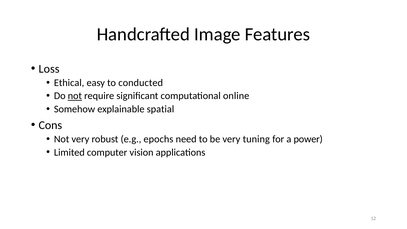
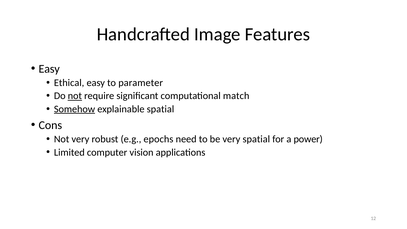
Loss: Loss -> Easy (49, 69)
conducted: conducted -> parameter (141, 83)
online: online -> match (236, 96)
Somehow underline: none -> present (74, 109)
very tuning: tuning -> spatial (256, 139)
